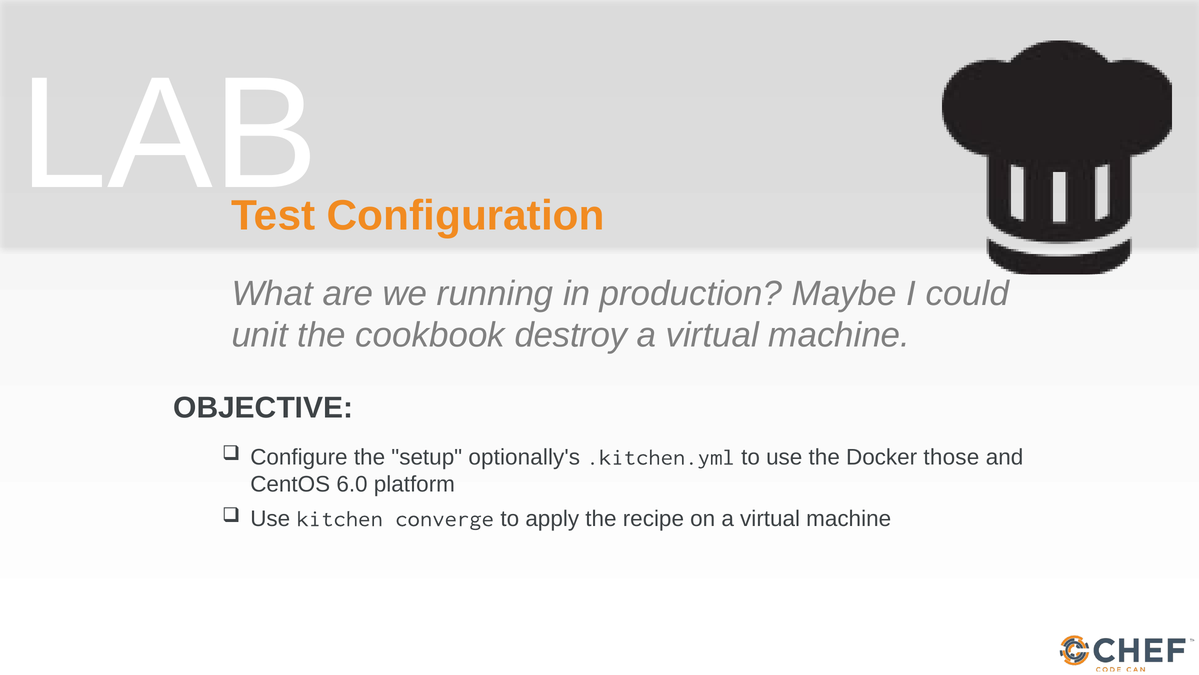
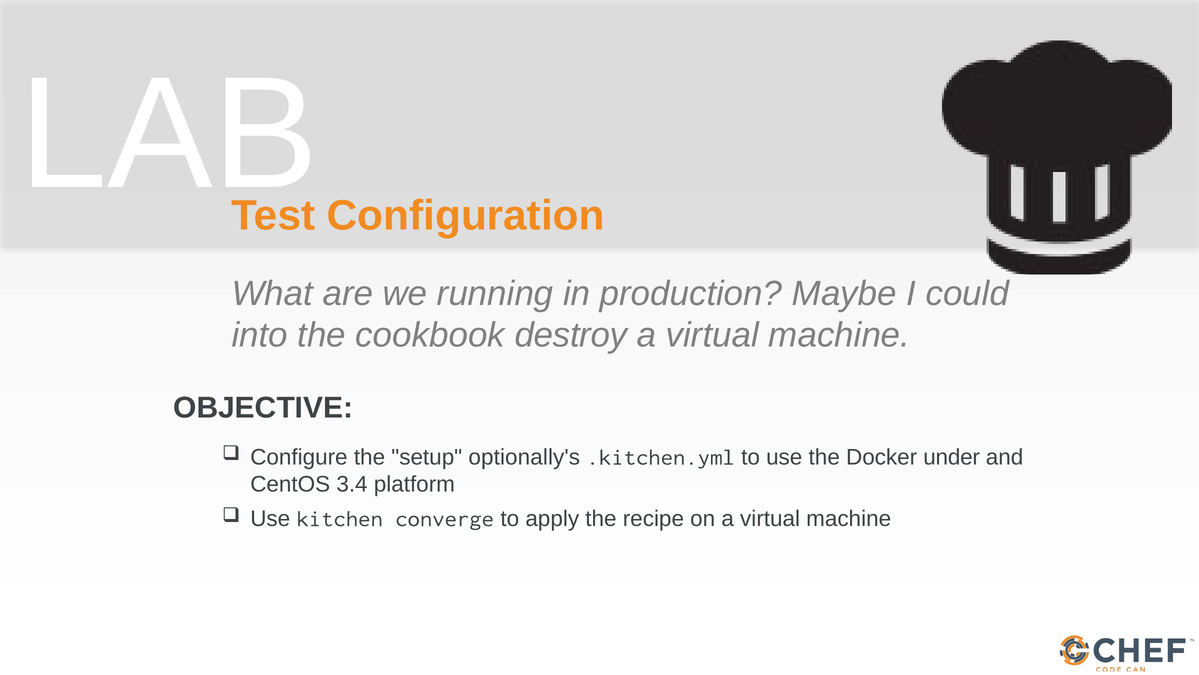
unit: unit -> into (260, 335)
those: those -> under (952, 457)
6.0: 6.0 -> 3.4 (352, 484)
